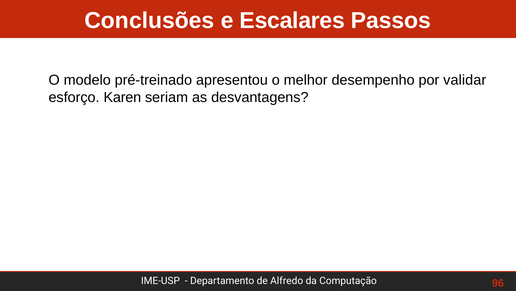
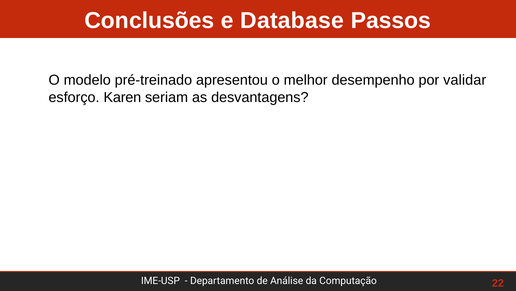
Escalares: Escalares -> Database (292, 21)
Alfredo: Alfredo -> Análise (287, 280)
96: 96 -> 22 (498, 282)
